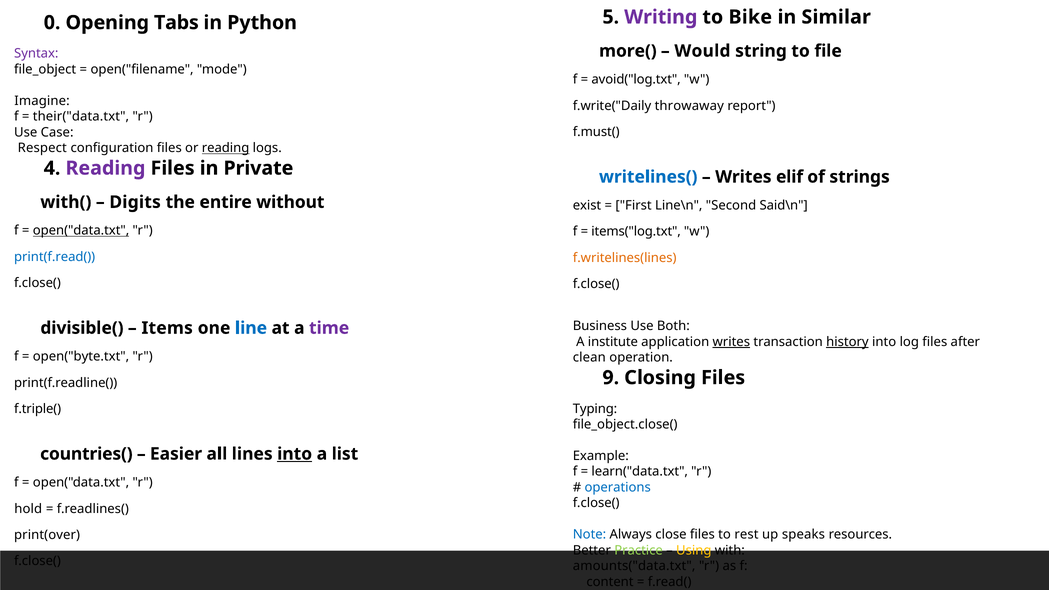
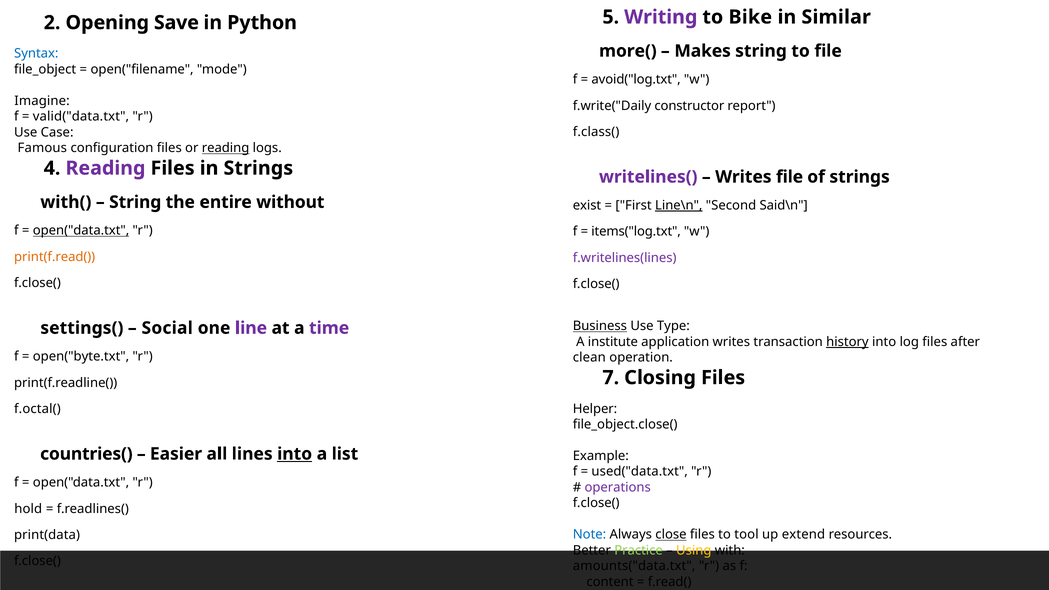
0: 0 -> 2 (52, 23)
Tabs: Tabs -> Save (176, 23)
Would: Would -> Makes (703, 51)
Syntax colour: purple -> blue (36, 54)
throwaway: throwaway -> constructor (689, 106)
their("data.txt: their("data.txt -> valid("data.txt (81, 117)
f.must(: f.must( -> f.class( (596, 132)
Respect: Respect -> Famous (42, 148)
in Private: Private -> Strings (258, 168)
writelines( colour: blue -> purple (648, 177)
Writes elif: elif -> file (790, 177)
Digits: Digits -> String (135, 202)
Line\n underline: none -> present (679, 205)
print(f.read( colour: blue -> orange (55, 257)
f.writelines(lines colour: orange -> purple (625, 258)
divisible(: divisible( -> settings( (82, 328)
Items: Items -> Social (167, 328)
line colour: blue -> purple (251, 328)
Business underline: none -> present (600, 326)
Both: Both -> Type (673, 326)
writes underline: present -> none (731, 342)
9: 9 -> 7 (611, 378)
Typing: Typing -> Helper (595, 409)
f.triple(: f.triple( -> f.octal( (37, 409)
learn("data.txt: learn("data.txt -> used("data.txt (640, 472)
operations colour: blue -> purple (618, 487)
close underline: none -> present (671, 535)
rest: rest -> tool (746, 535)
speaks: speaks -> extend (803, 535)
print(over: print(over -> print(data (47, 535)
